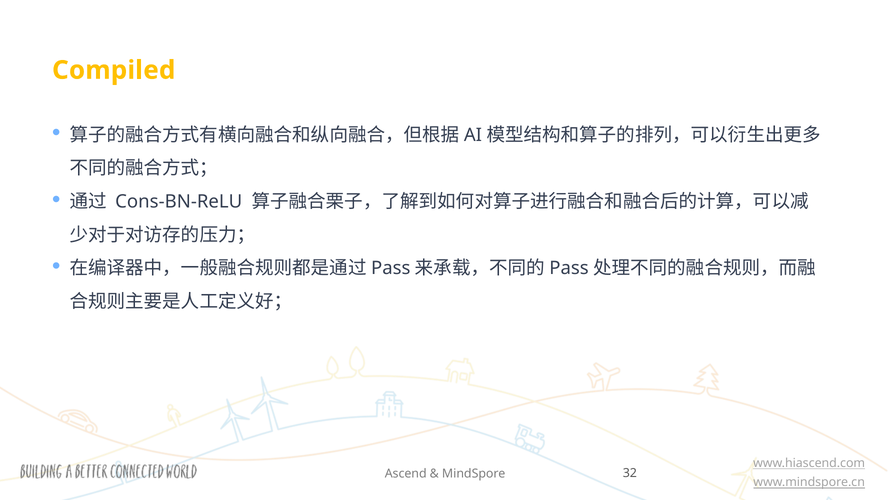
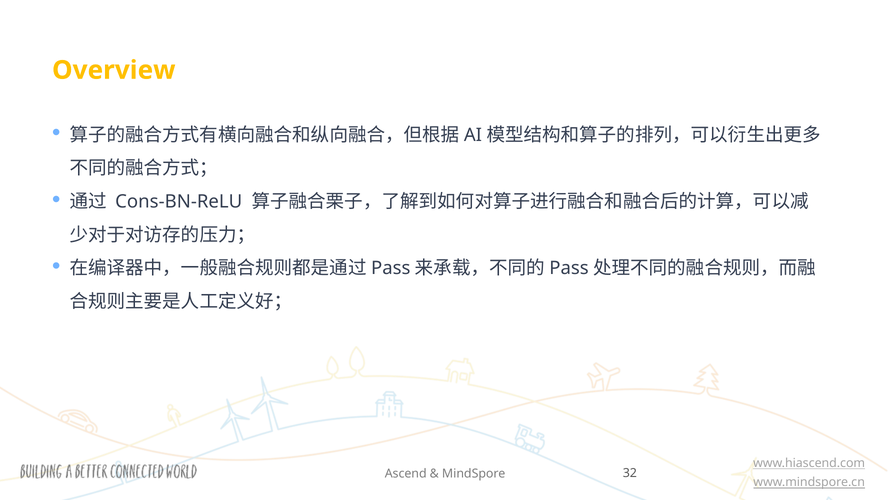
Compiled: Compiled -> Overview (114, 70)
